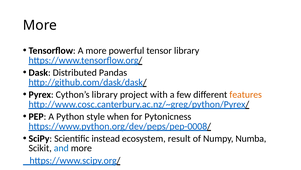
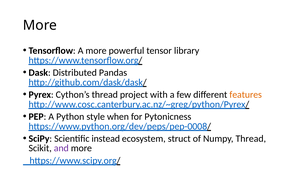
Cython’s library: library -> thread (105, 94)
result: result -> struct (179, 138)
Numpy Numba: Numba -> Thread (251, 138)
and colour: blue -> purple (61, 148)
